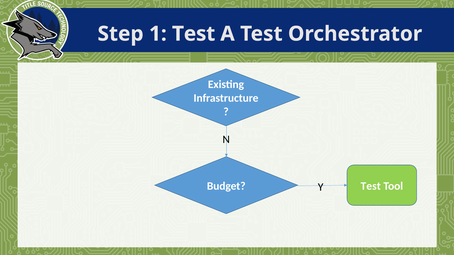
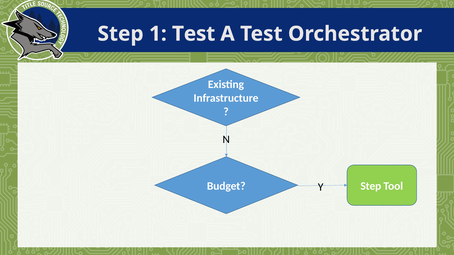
Budget Test: Test -> Step (371, 186)
